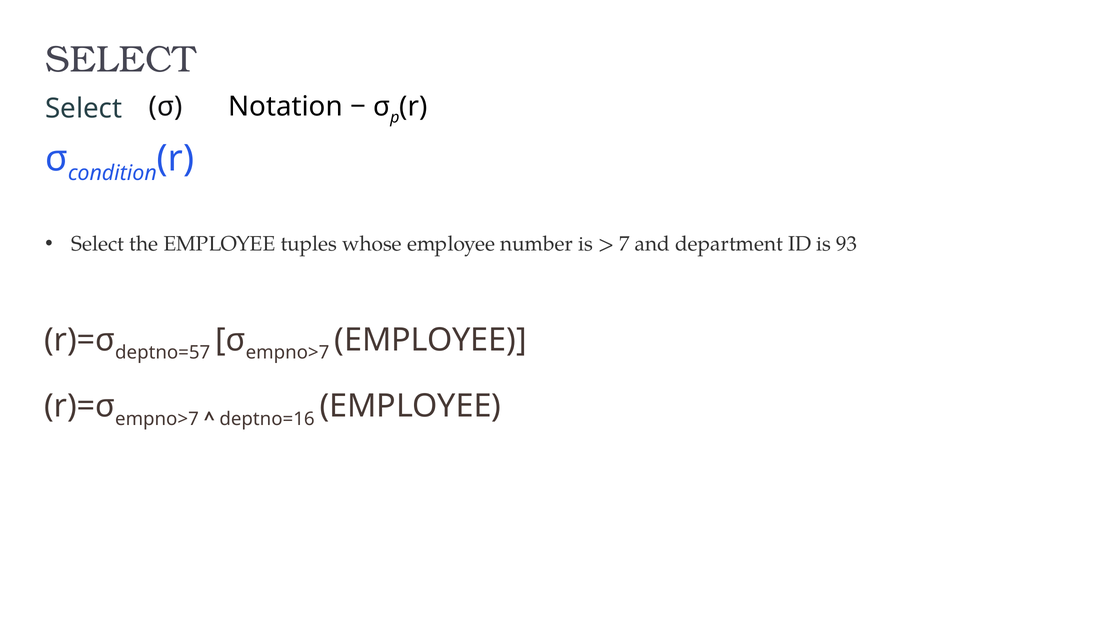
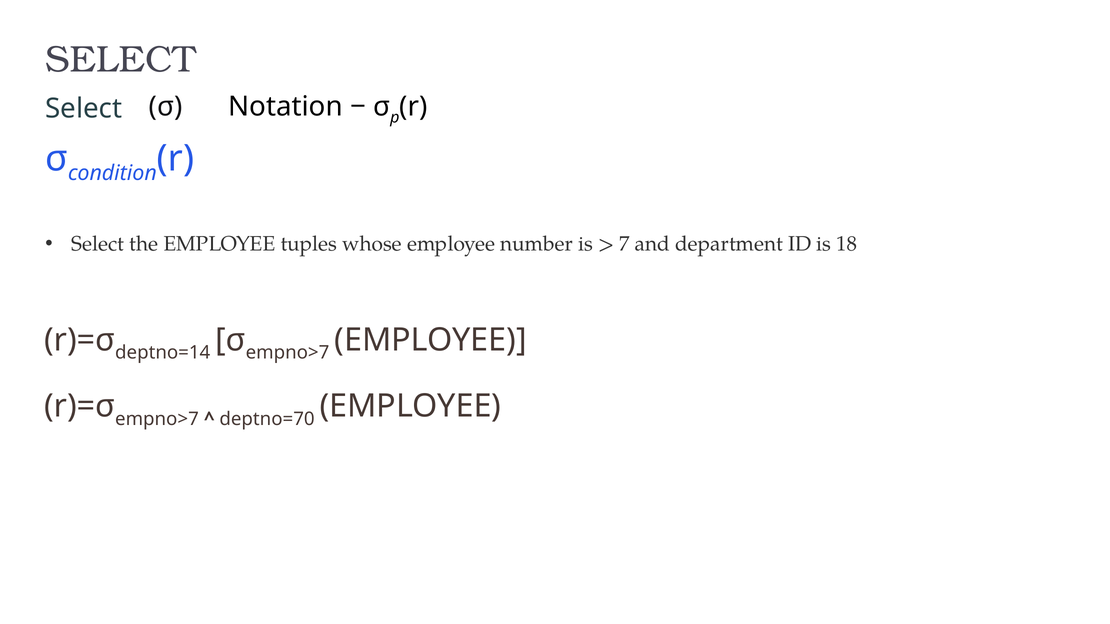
93: 93 -> 18 (847, 244)
deptno=57: deptno=57 -> deptno=14 (163, 353)
deptno=16: deptno=16 -> deptno=70 (267, 419)
